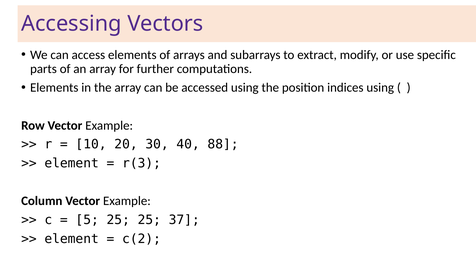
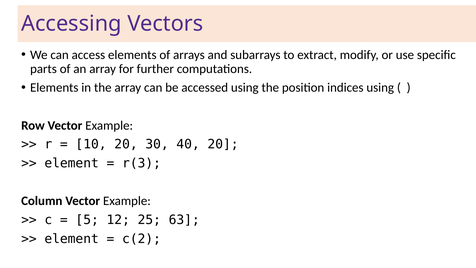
40 88: 88 -> 20 (223, 144)
5 25: 25 -> 12 (118, 220)
37: 37 -> 63 (184, 220)
